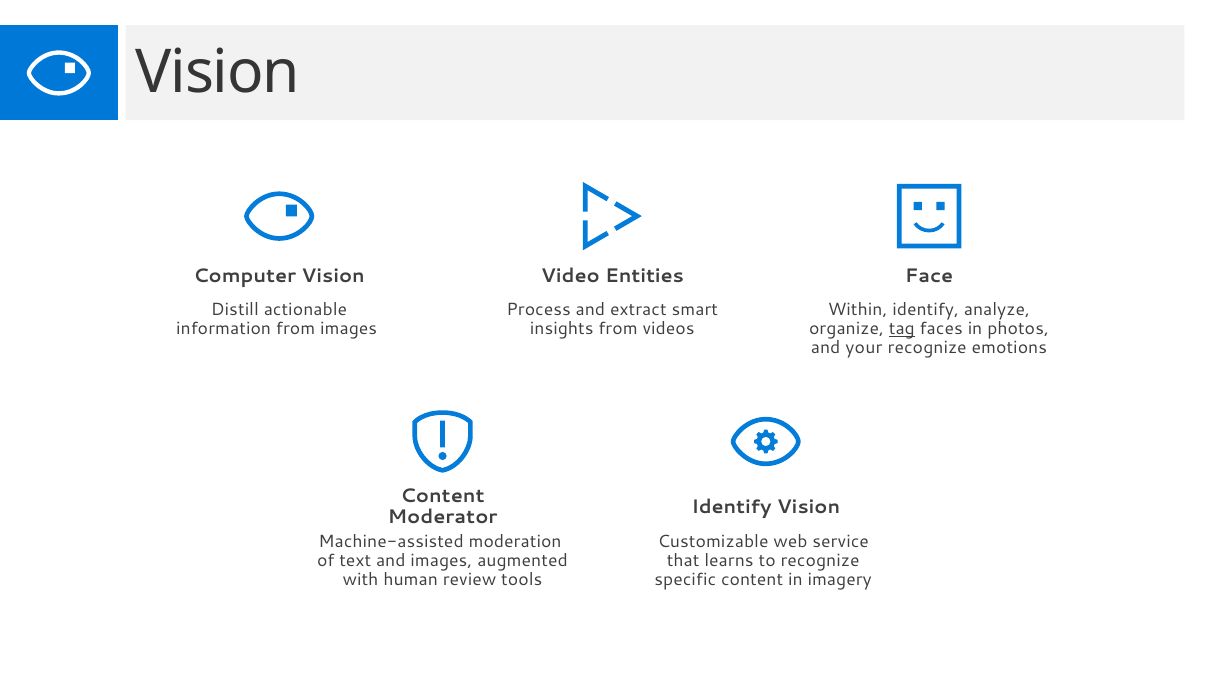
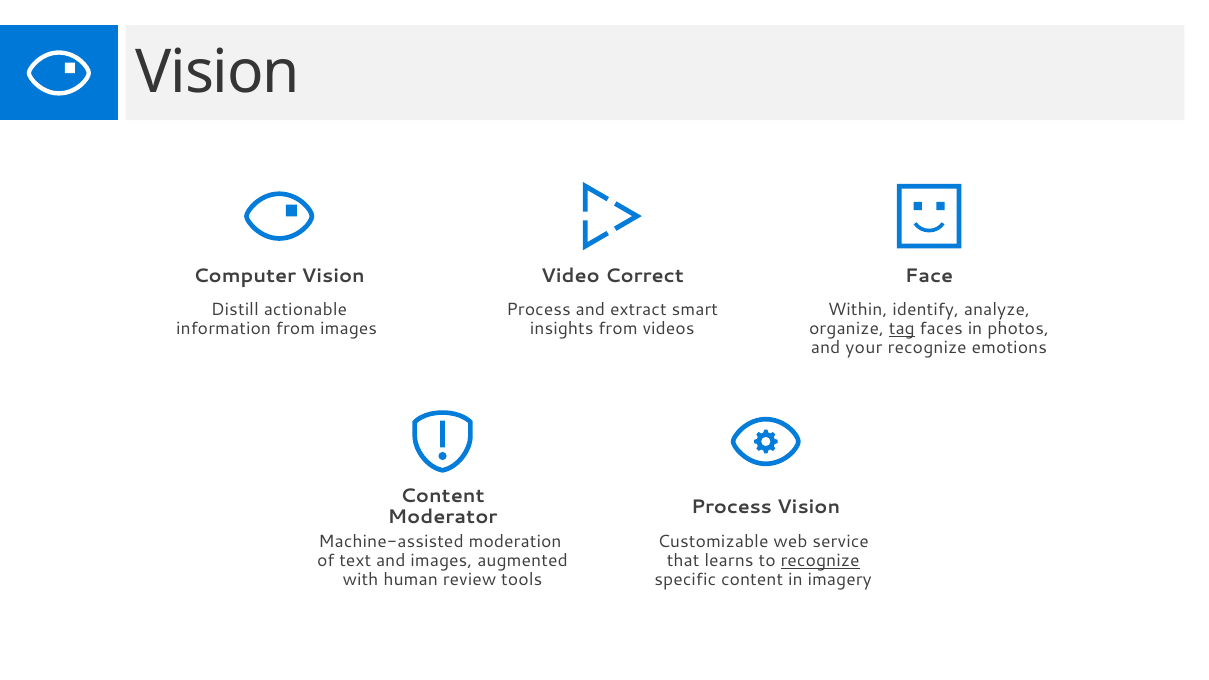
Entities: Entities -> Correct (644, 276)
Identify: Identify -> Process (732, 507)
recognize underline: none -> present (820, 561)
